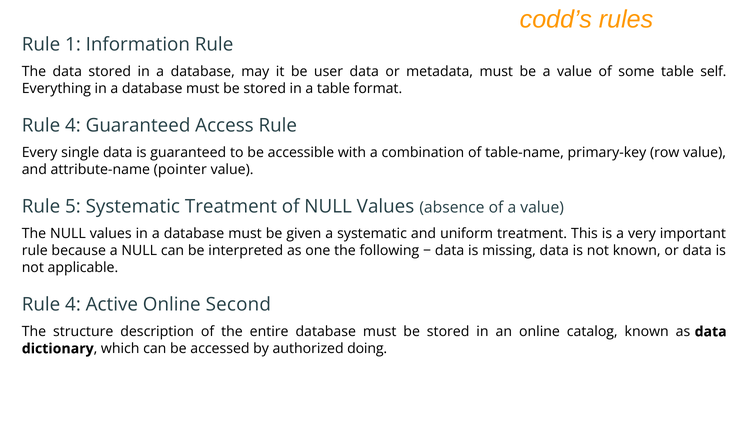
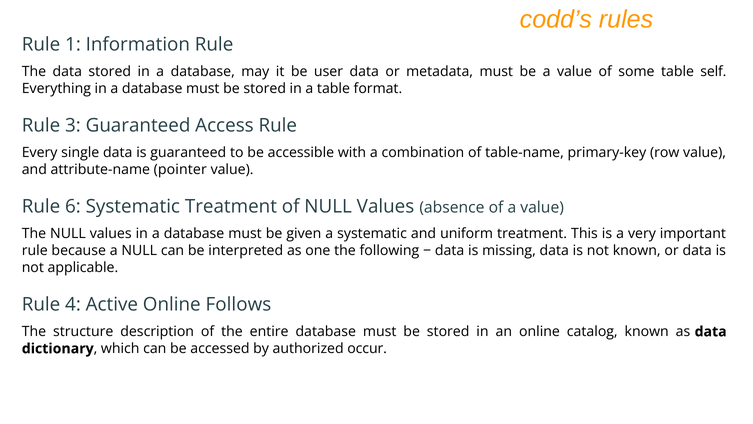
4: 4 -> 3 (73, 126)
5: 5 -> 6 (73, 206)
Second: Second -> Follows (238, 304)
doing: doing -> occur (367, 348)
